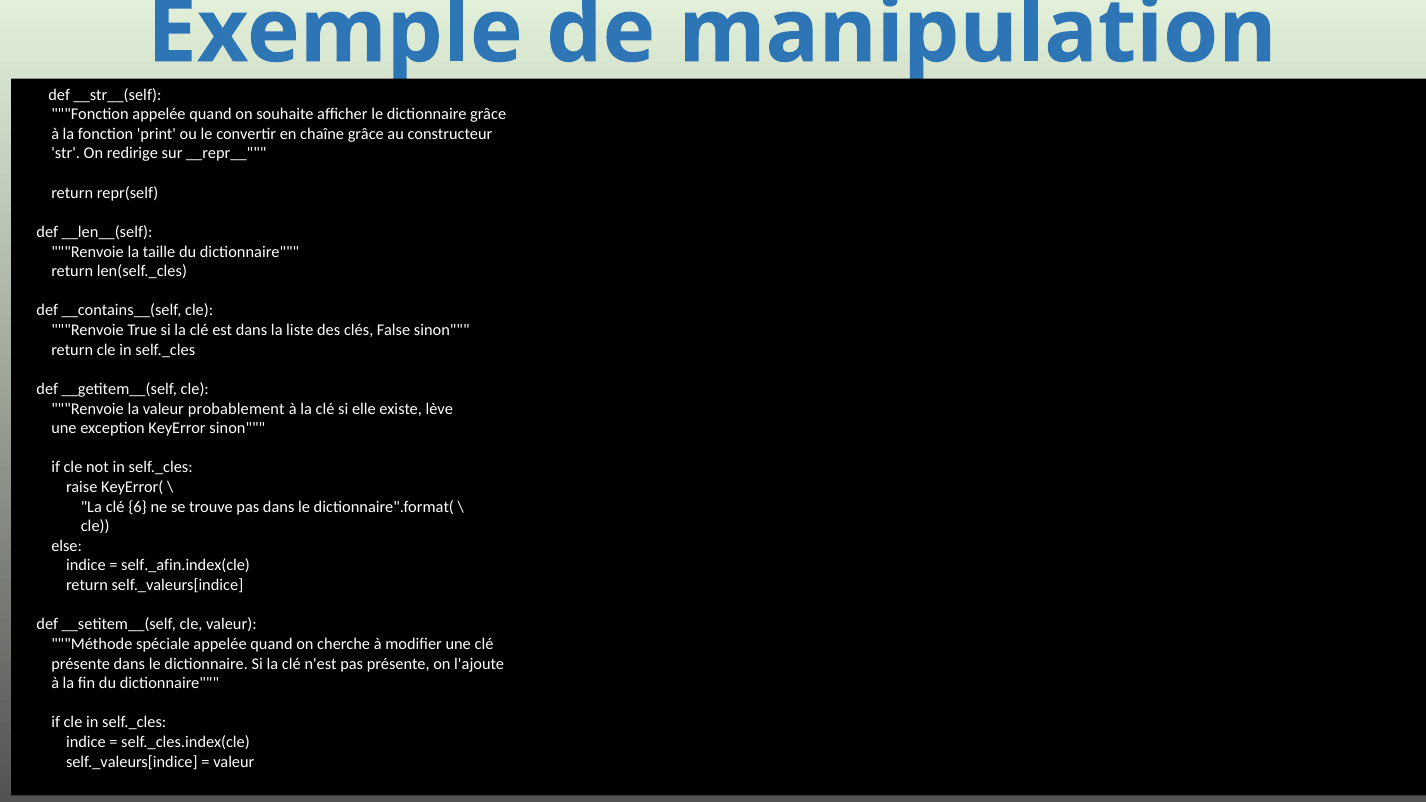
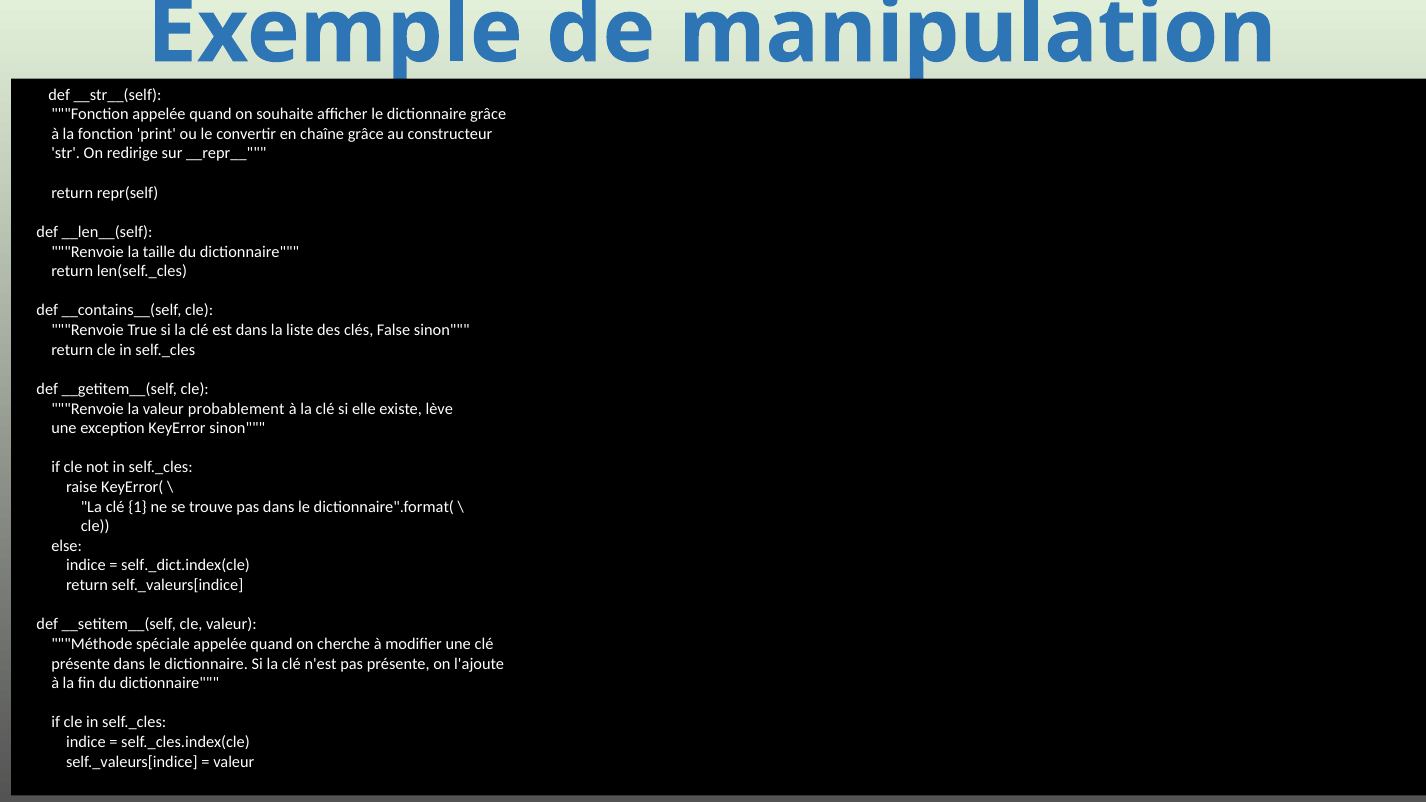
6: 6 -> 1 (138, 507)
self._afin.index(cle: self._afin.index(cle -> self._dict.index(cle (186, 566)
